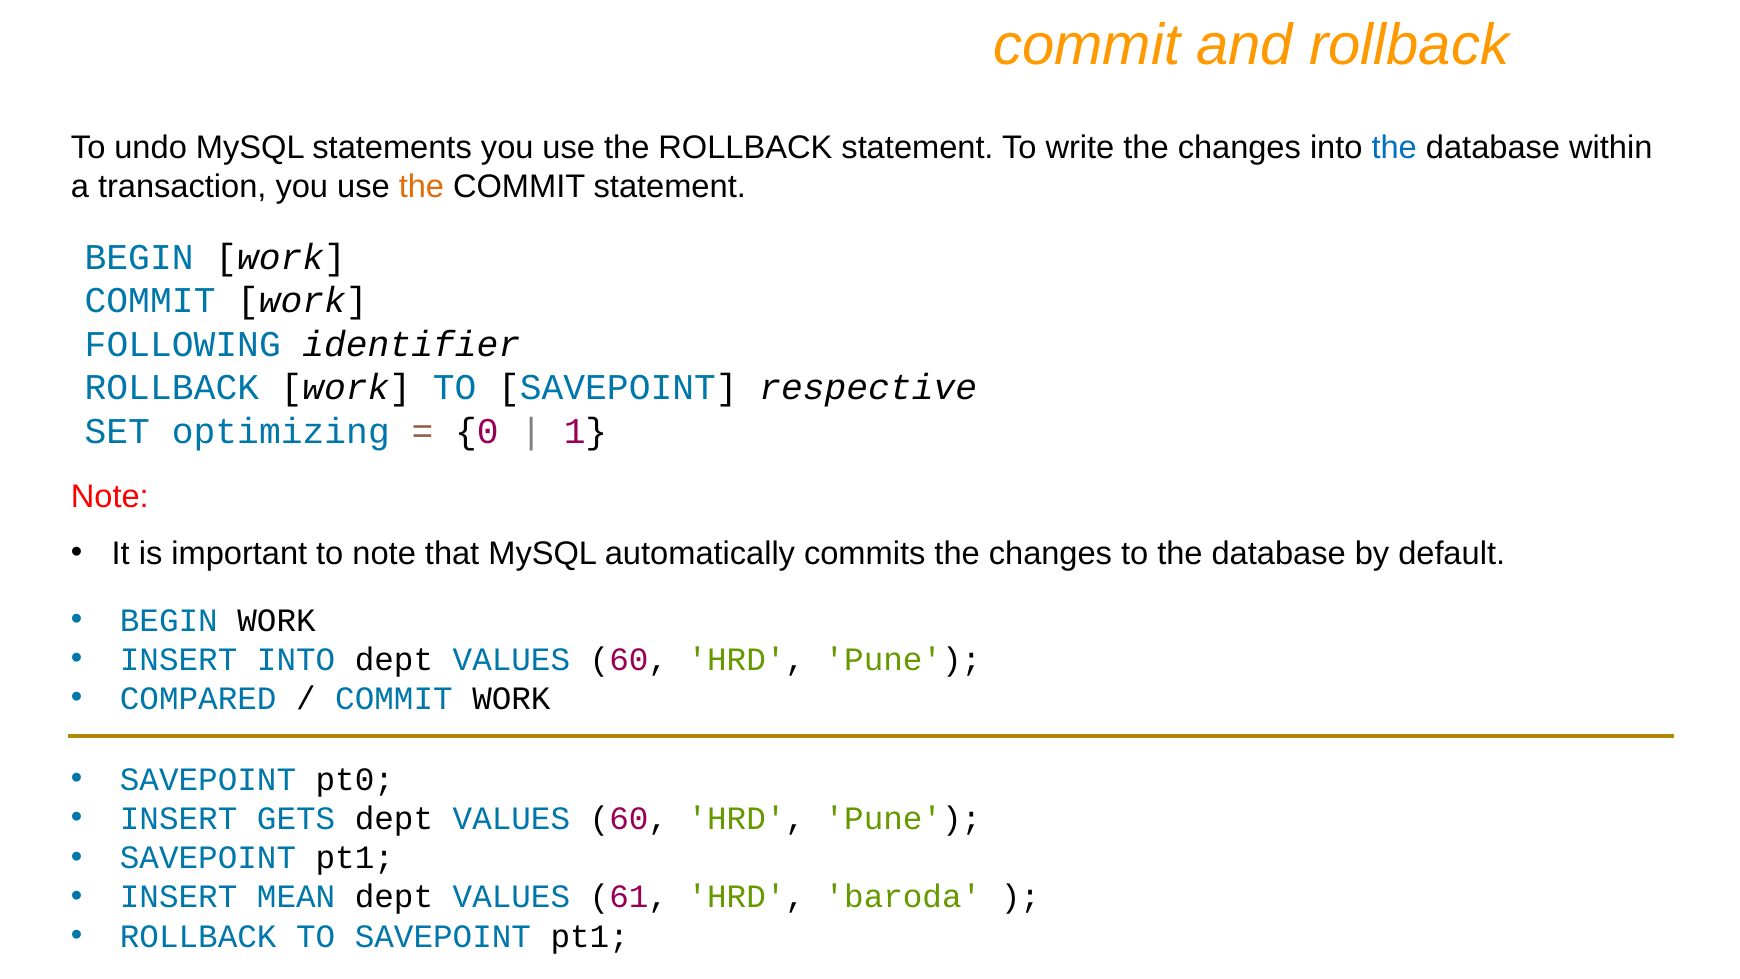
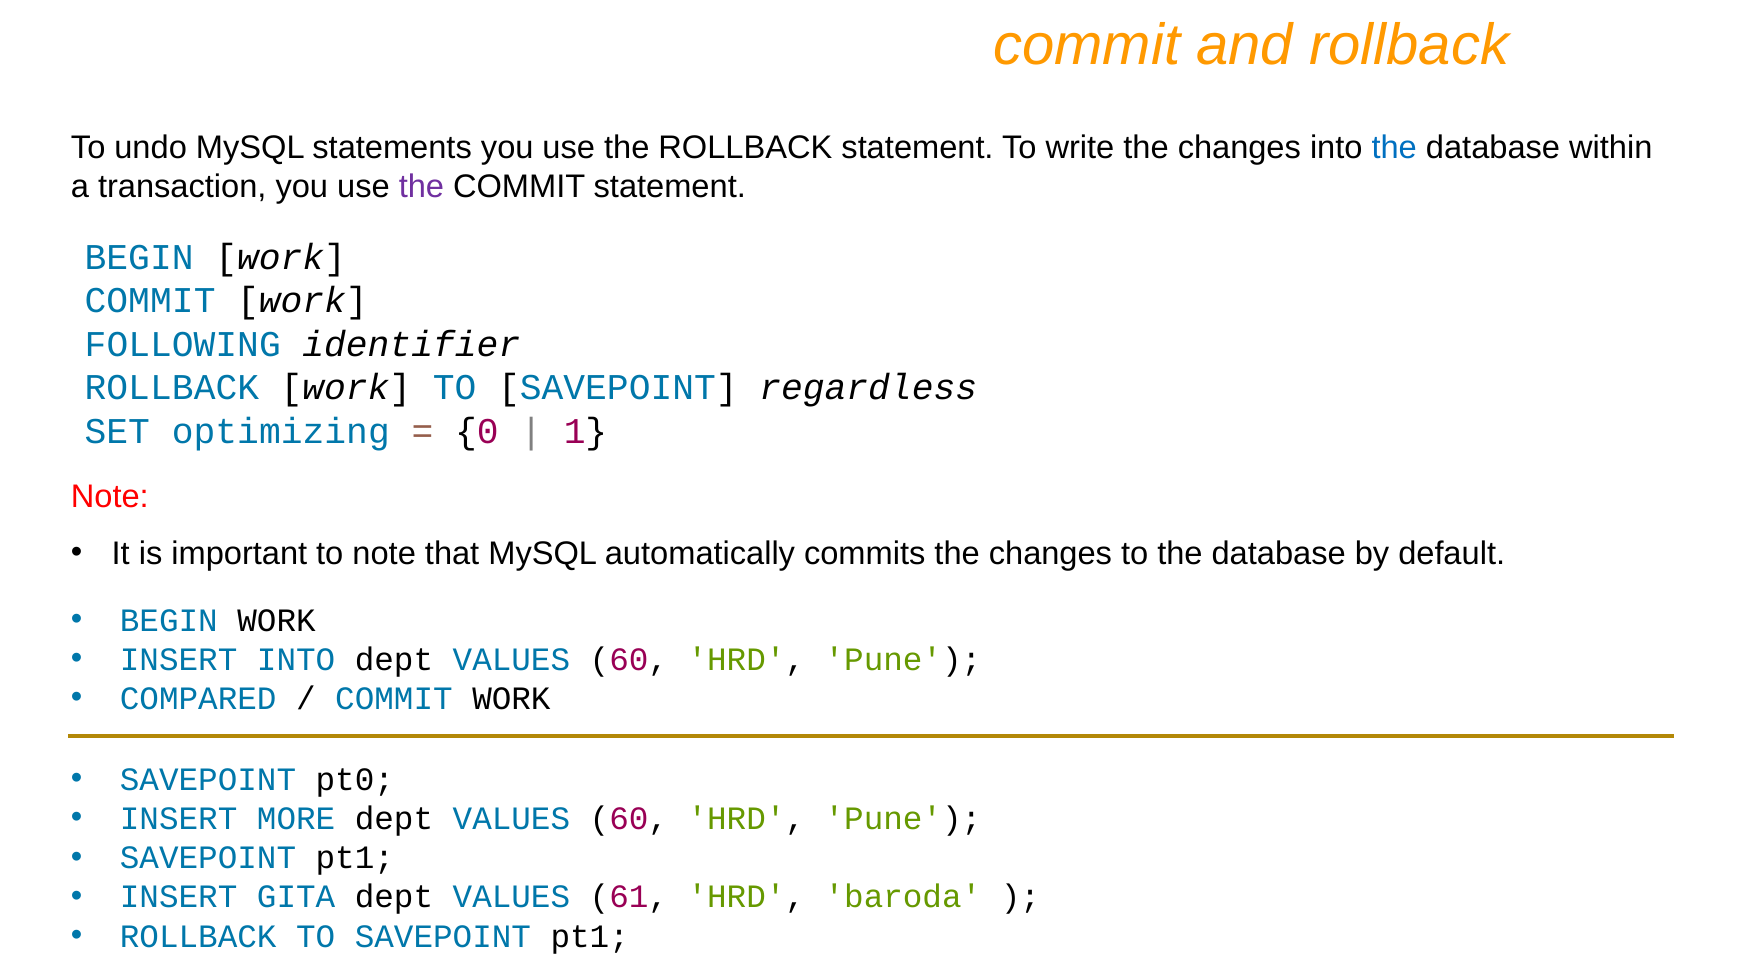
the colour: orange -> purple (421, 187)
respective: respective -> regardless (868, 388)
GETS: GETS -> MORE (296, 819)
MEAN: MEAN -> GITA (296, 897)
